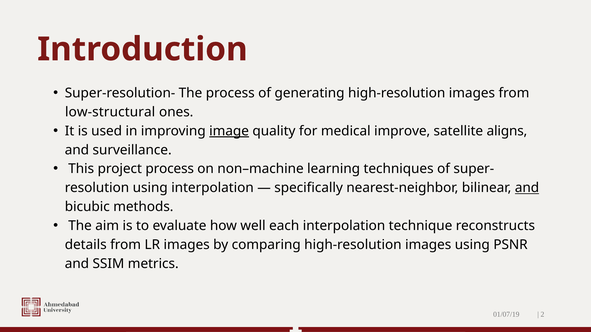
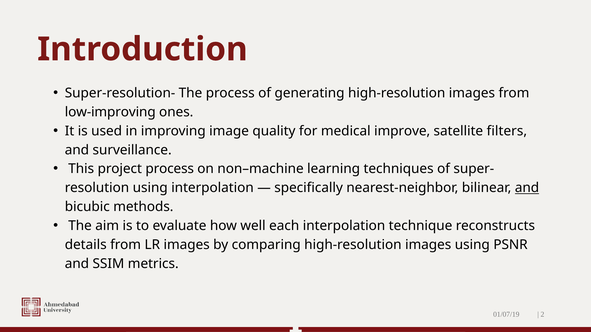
low-structural: low-structural -> low-improving (110, 112)
image underline: present -> none (229, 131)
aligns: aligns -> filters (507, 131)
